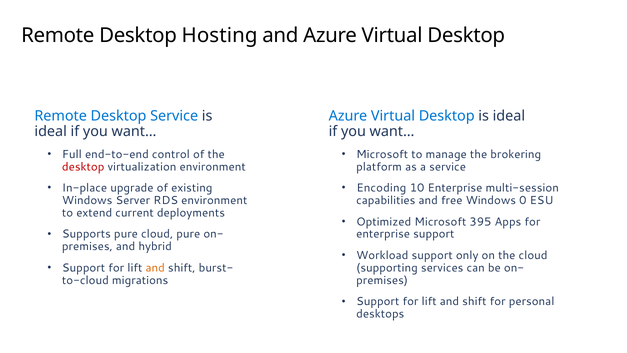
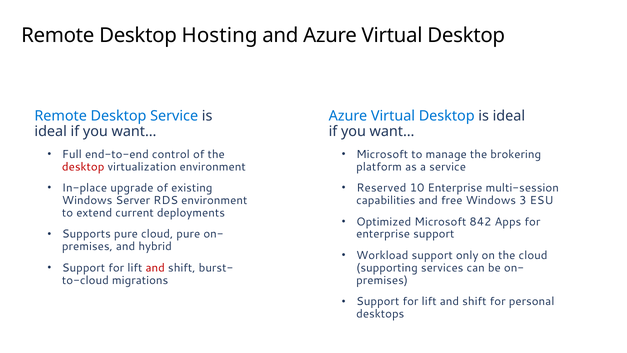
Encoding: Encoding -> Reserved (381, 188)
0: 0 -> 3 (523, 200)
395: 395 -> 842 (480, 221)
and colour: orange -> red (155, 268)
